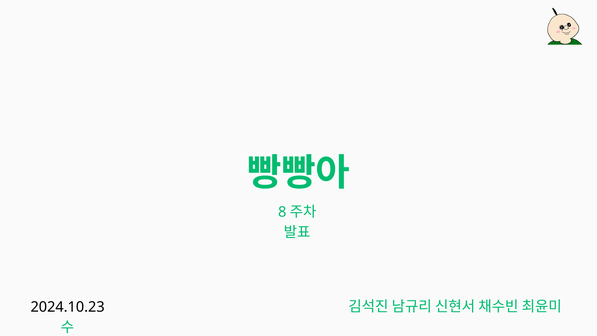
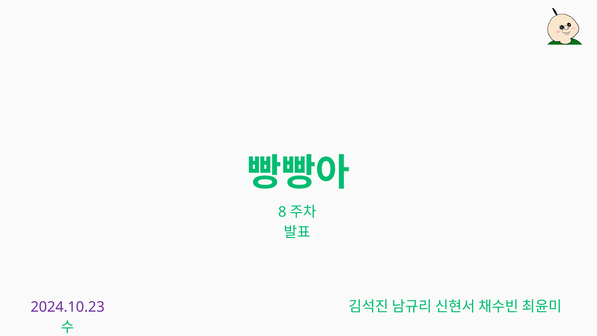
2024.10.23 colour: black -> purple (68, 307)
